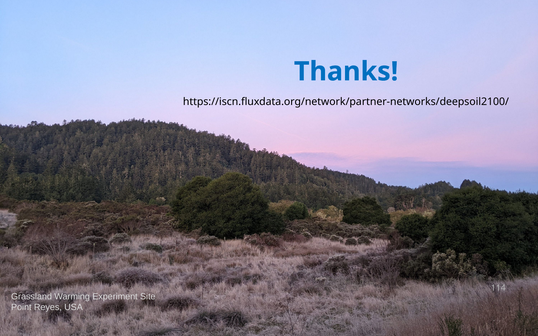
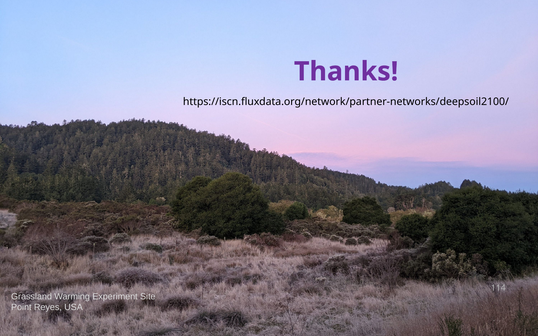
Thanks colour: blue -> purple (346, 72)
